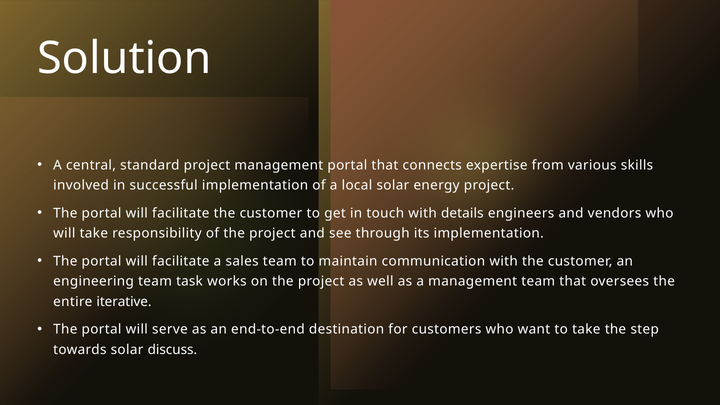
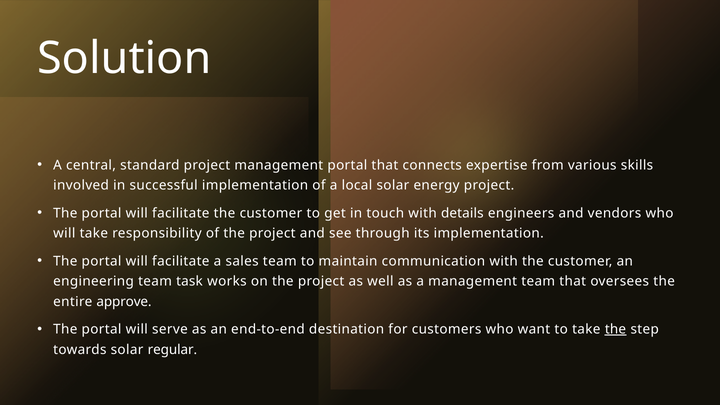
iterative: iterative -> approve (124, 302)
the underline: none -> present (615, 329)
discuss: discuss -> regular (172, 350)
